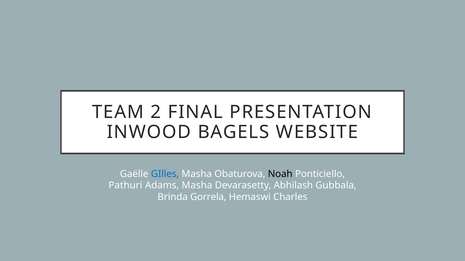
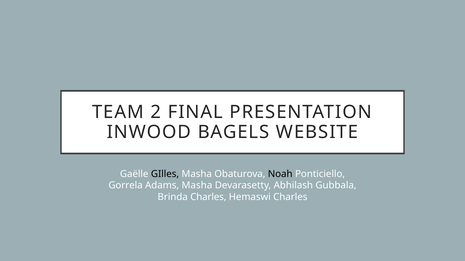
GIlles colour: blue -> black (165, 174)
Pathuri: Pathuri -> Gorrela (126, 186)
Brinda Gorrela: Gorrela -> Charles (208, 197)
